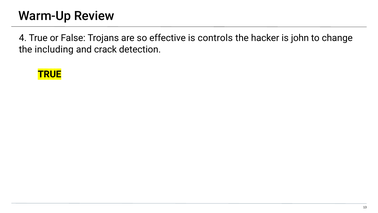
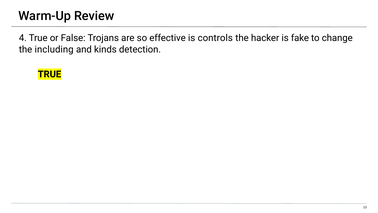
john: john -> fake (300, 38)
crack: crack -> kinds (105, 49)
